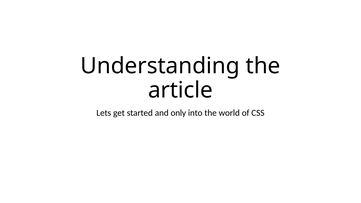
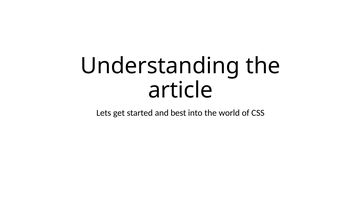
only: only -> best (178, 113)
